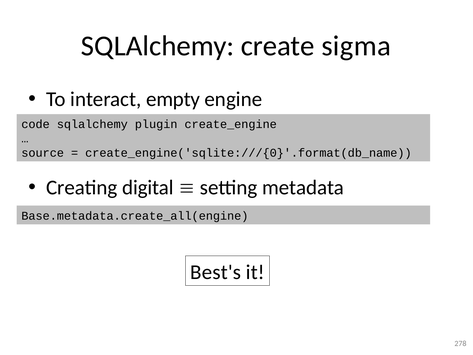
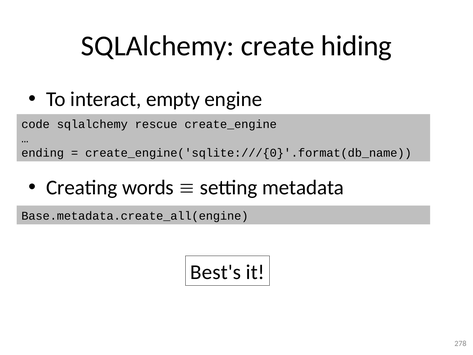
sigma: sigma -> hiding (356, 46)
plugin: plugin -> rescue (156, 124)
source: source -> ending (43, 153)
digital: digital -> words (148, 188)
